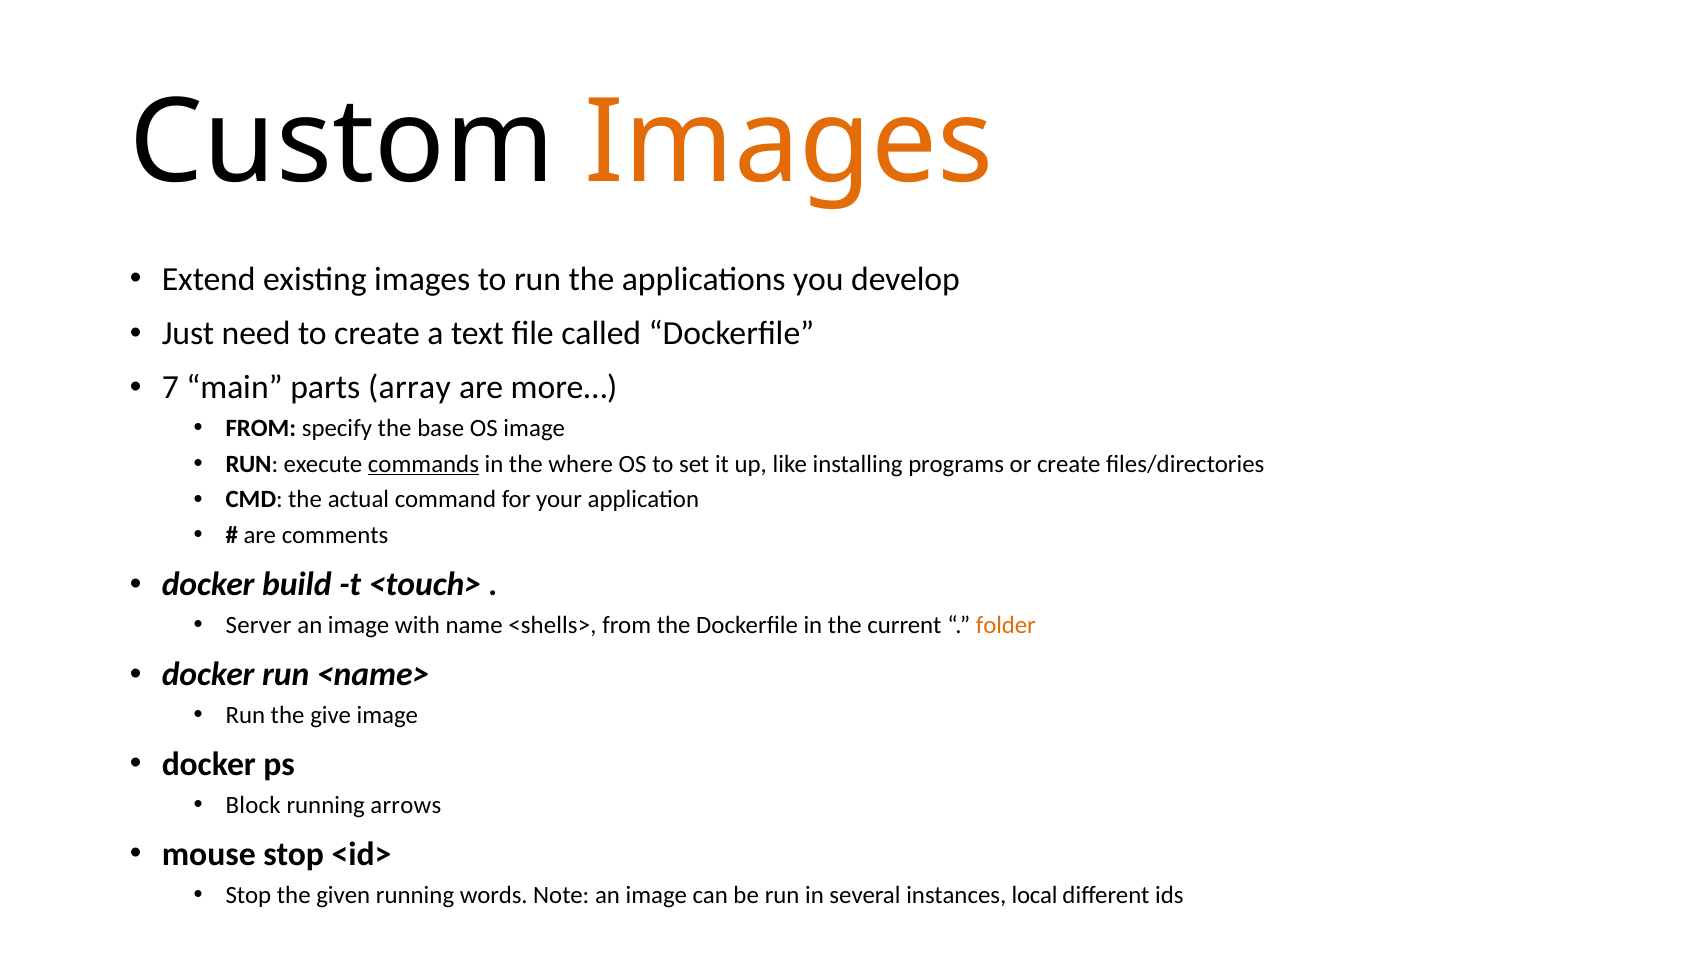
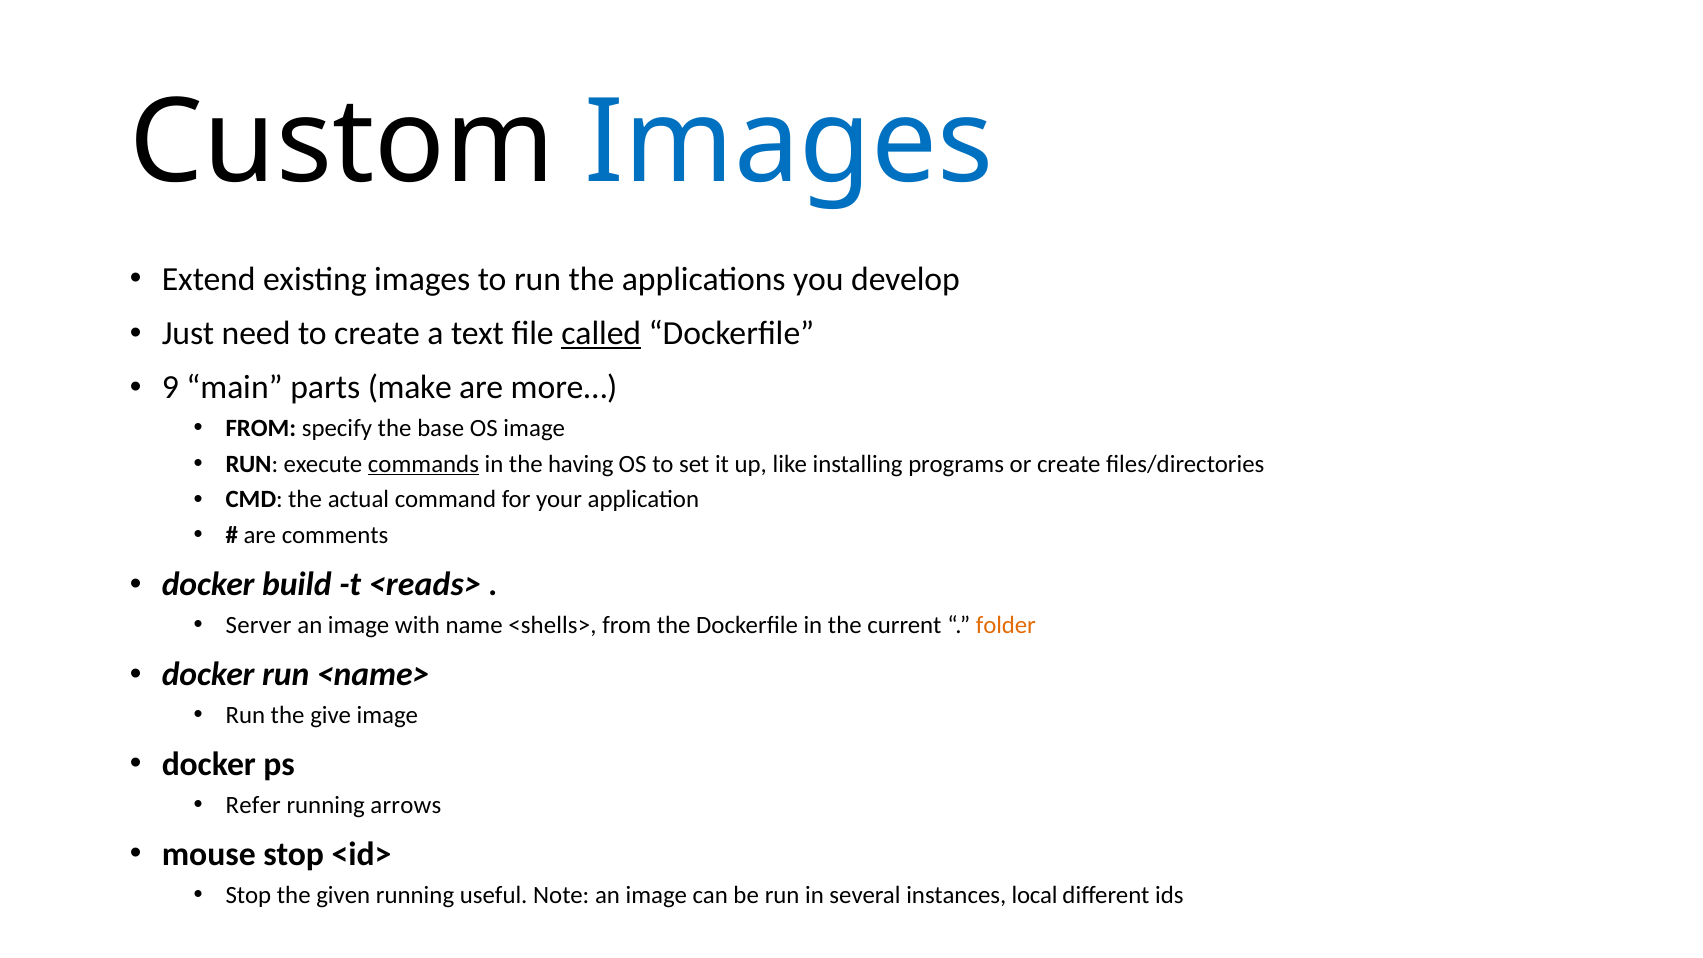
Images colour: orange -> blue (789, 143)
called underline: none -> present (601, 334)
7: 7 -> 9 (170, 388)
array: array -> make (410, 388)
where: where -> having (581, 464)
<touch>: <touch> -> <reads> (425, 585)
Block: Block -> Refer (253, 805)
words: words -> useful (494, 895)
